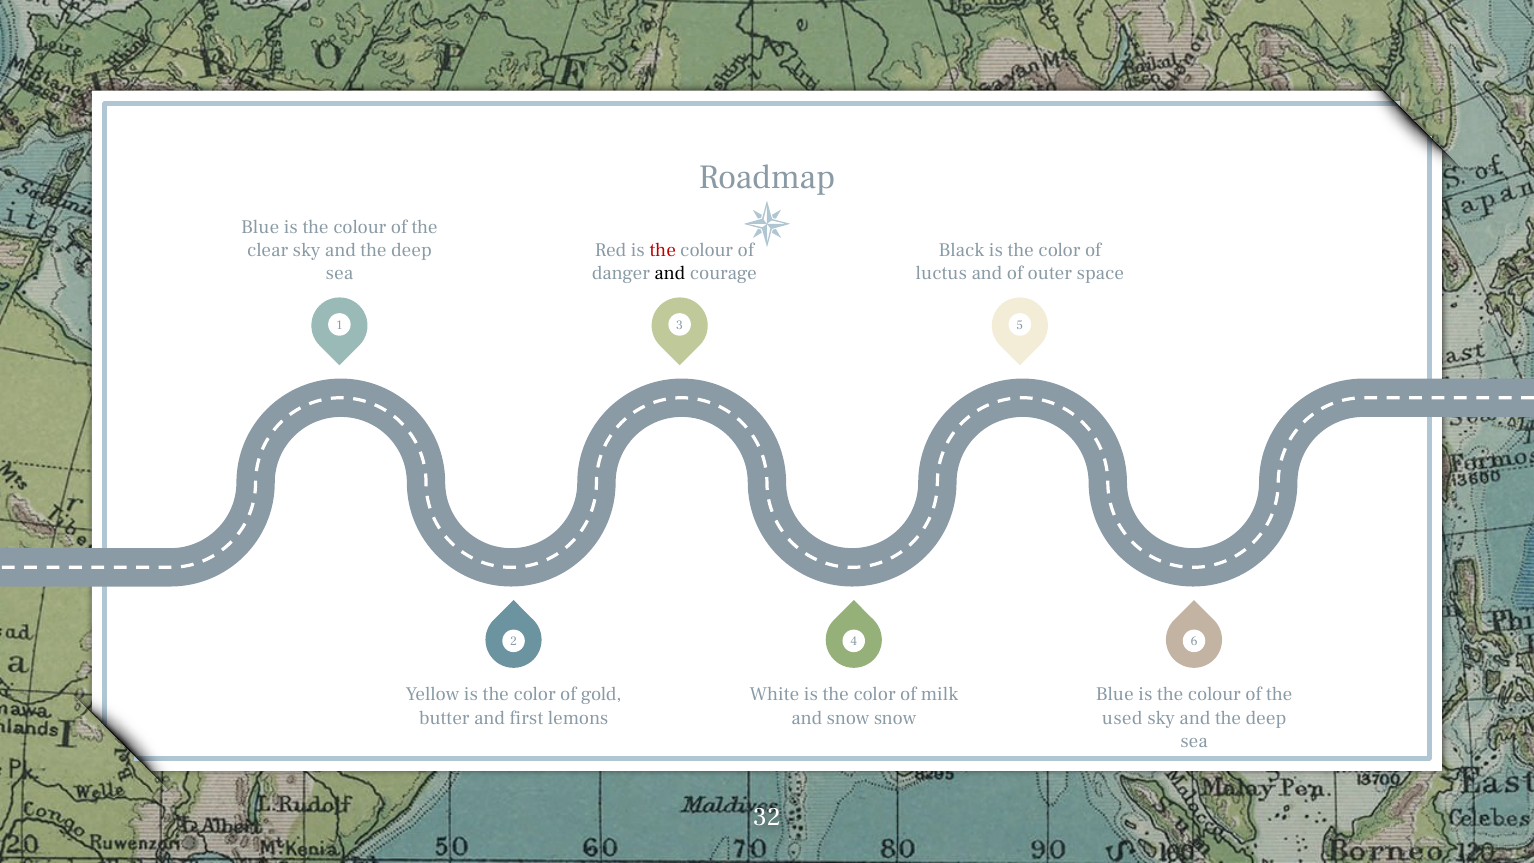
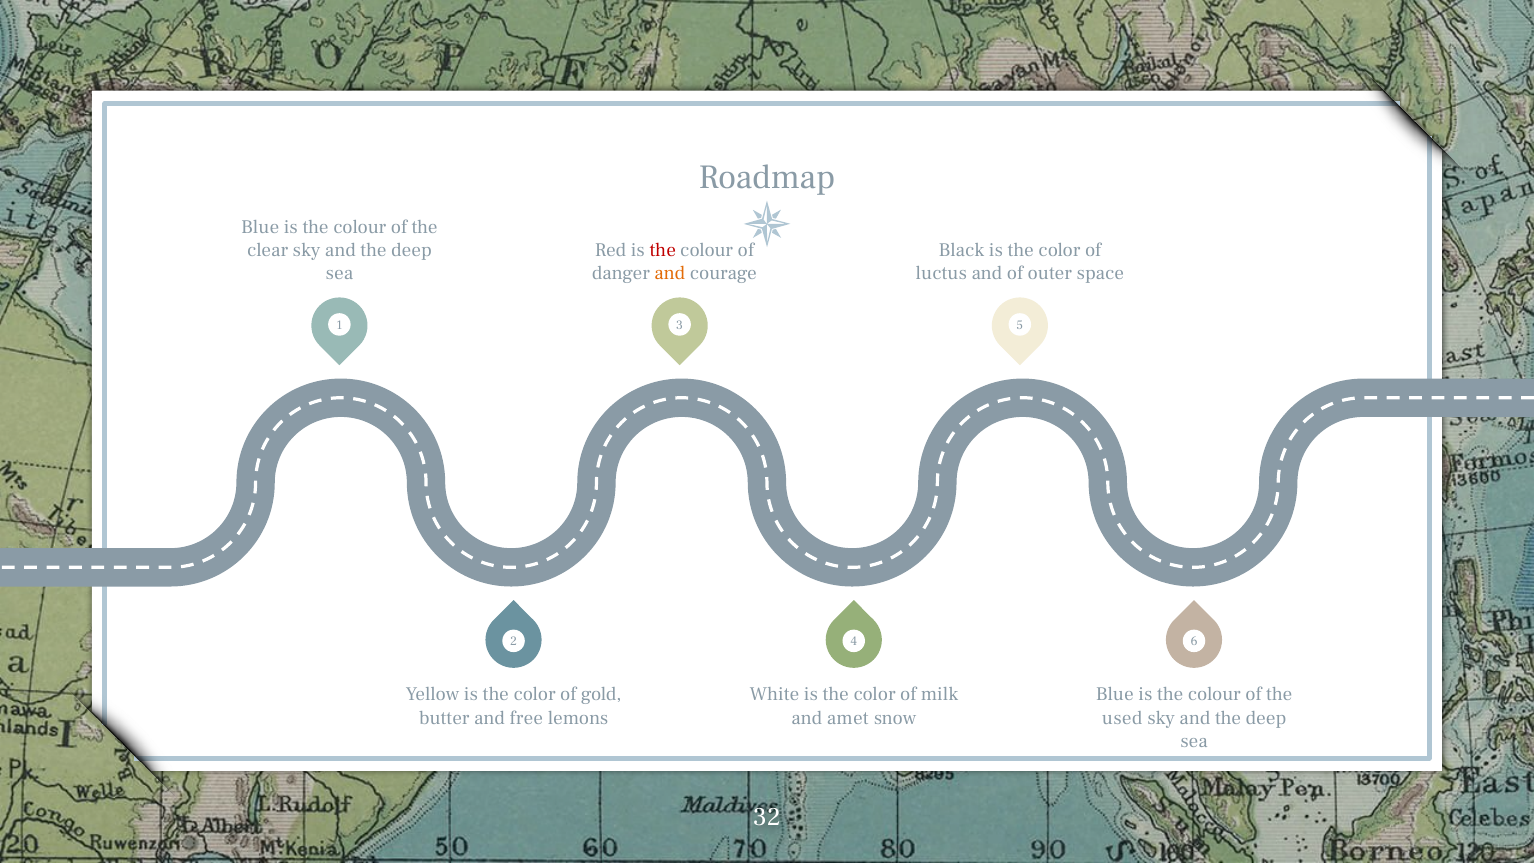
and colour: black -> orange (670, 273)
first: first -> free (526, 718)
and snow: snow -> amet (848, 718)
